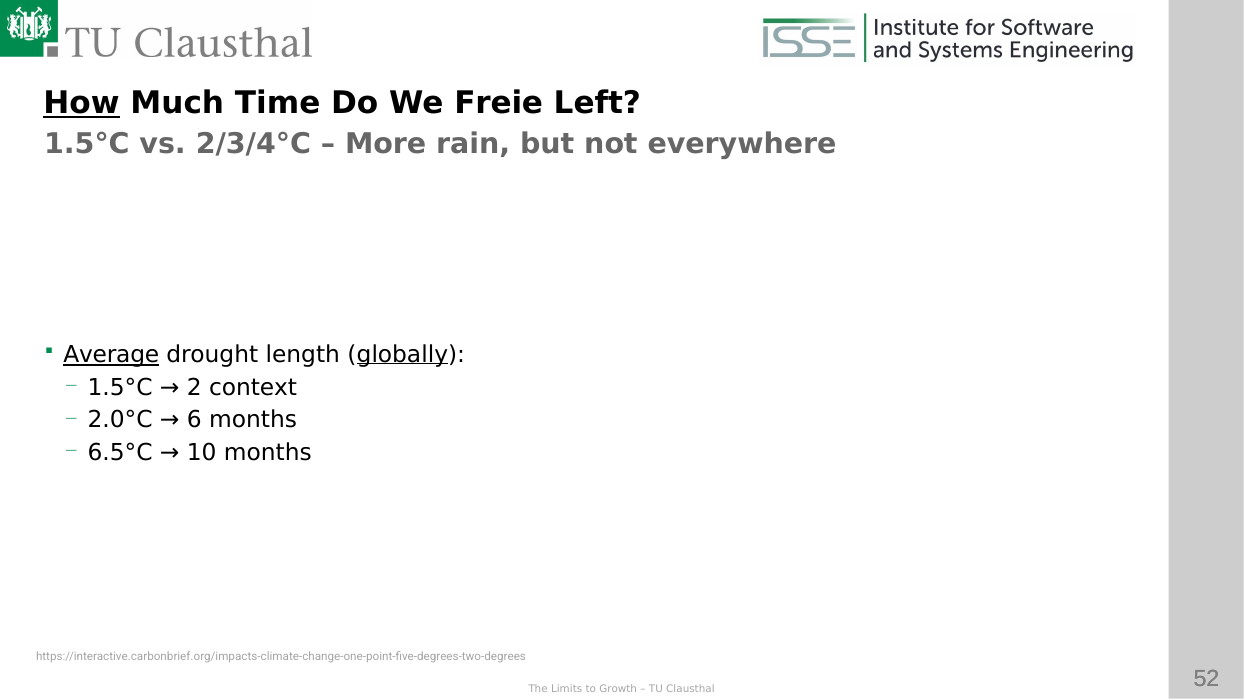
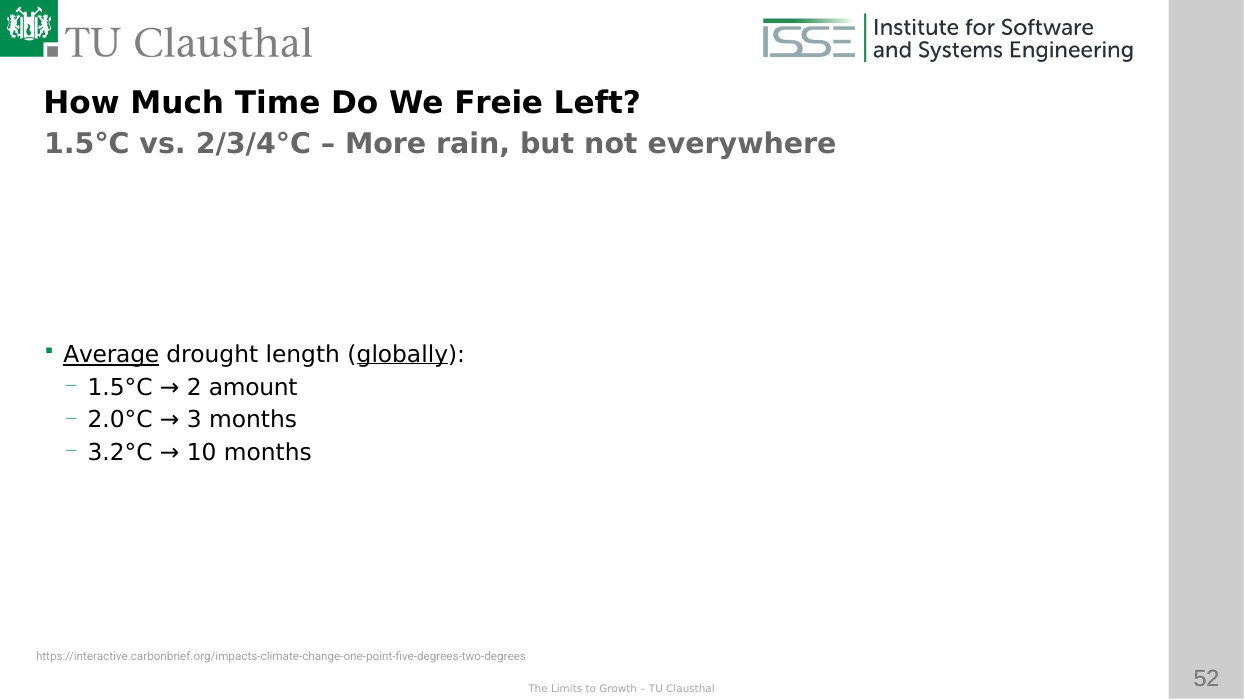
How underline: present -> none (82, 104)
context: context -> amount (253, 388)
6: 6 -> 3 (194, 420)
6.5°C: 6.5°C -> 3.2°C (120, 453)
